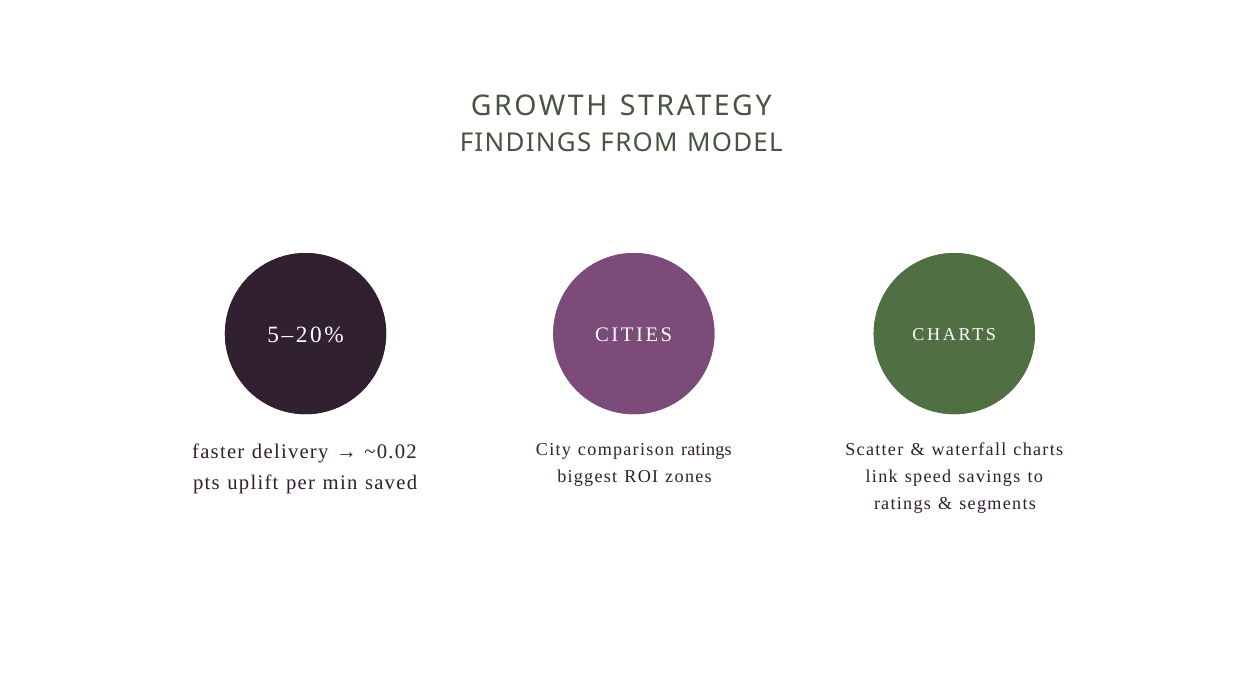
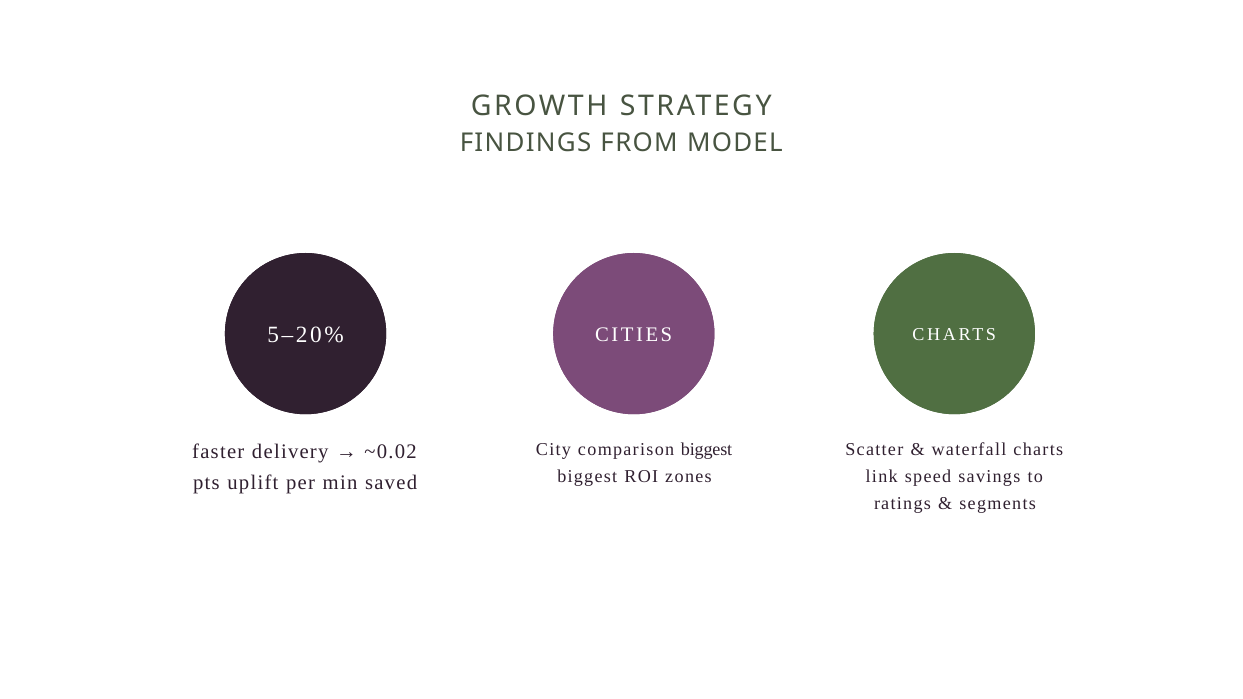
comparison ratings: ratings -> biggest (707, 450)
